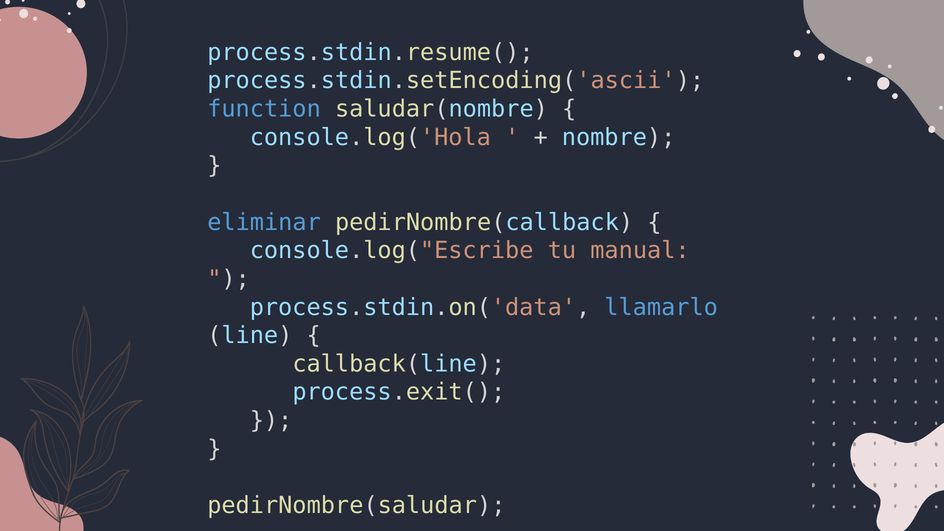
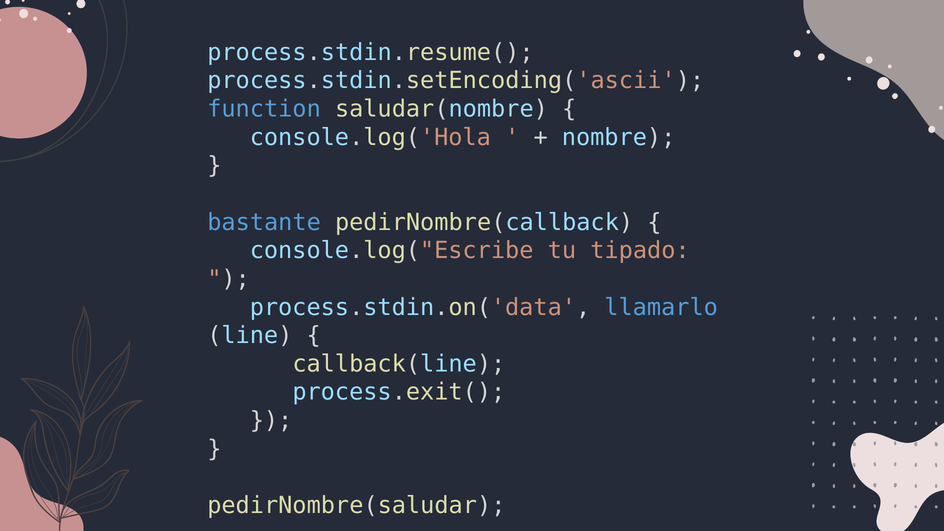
eliminar: eliminar -> bastante (264, 222)
manual: manual -> tipado (640, 251)
